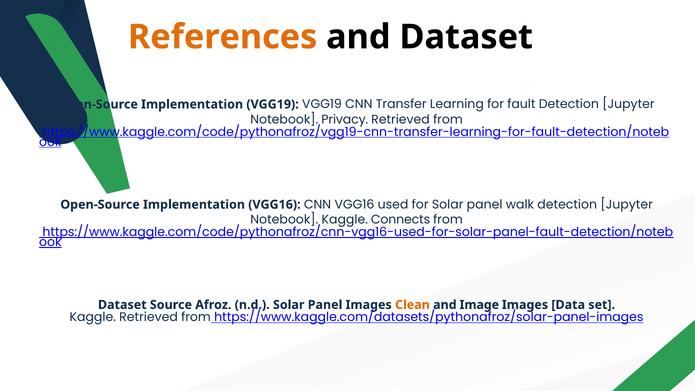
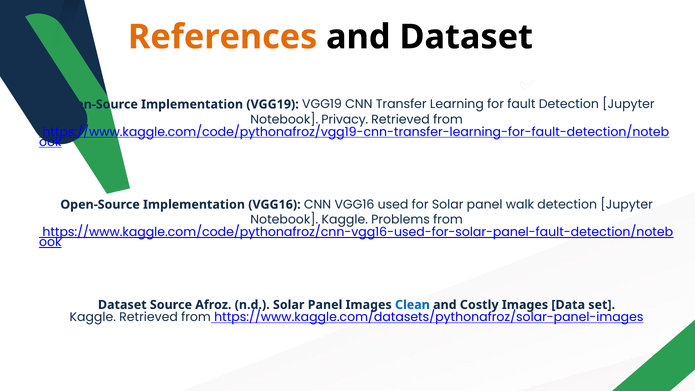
Connects: Connects -> Problems (401, 220)
Clean colour: orange -> blue (412, 305)
Image: Image -> Costly (479, 305)
